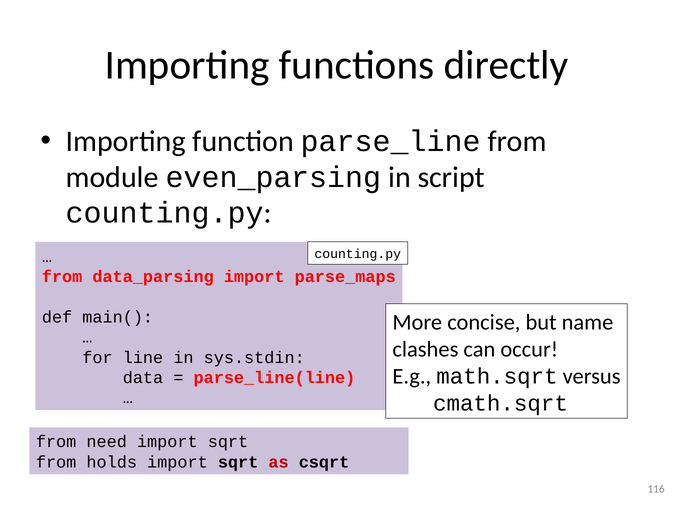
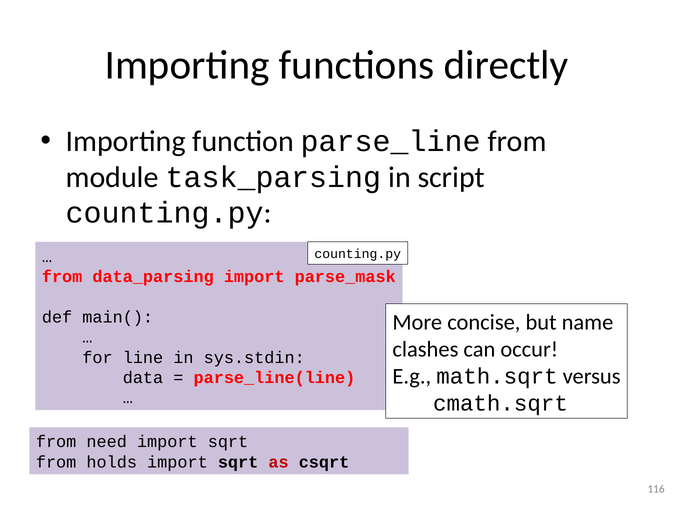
even_parsing: even_parsing -> task_parsing (273, 177)
parse_maps: parse_maps -> parse_mask (345, 277)
